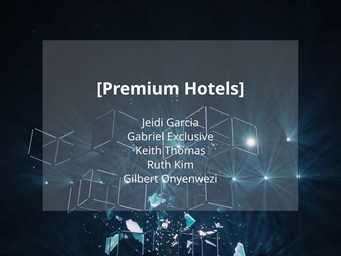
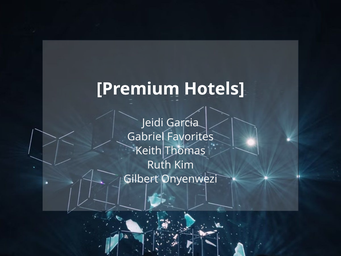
Exclusive: Exclusive -> Favorites (190, 137)
